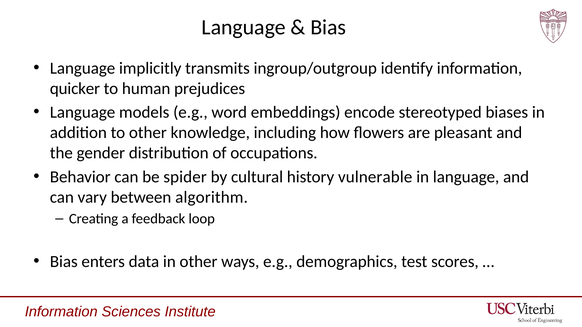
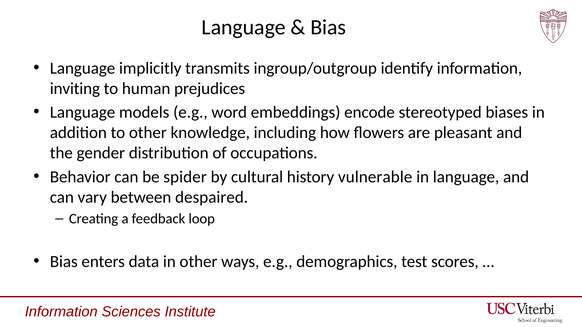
quicker: quicker -> inviting (75, 89)
algorithm: algorithm -> despaired (212, 197)
